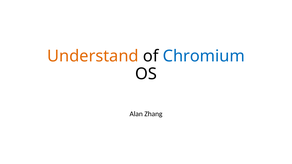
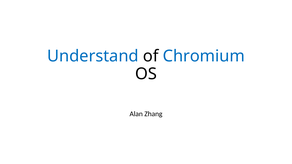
Understand colour: orange -> blue (93, 56)
